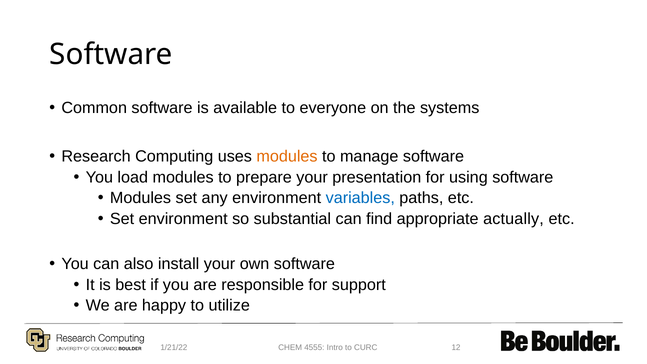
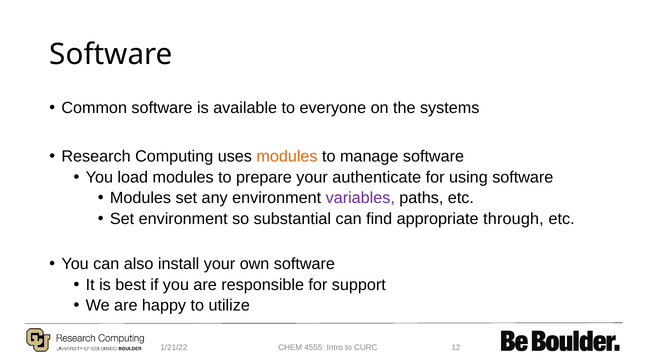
presentation: presentation -> authenticate (377, 177)
variables colour: blue -> purple (360, 198)
actually: actually -> through (513, 219)
